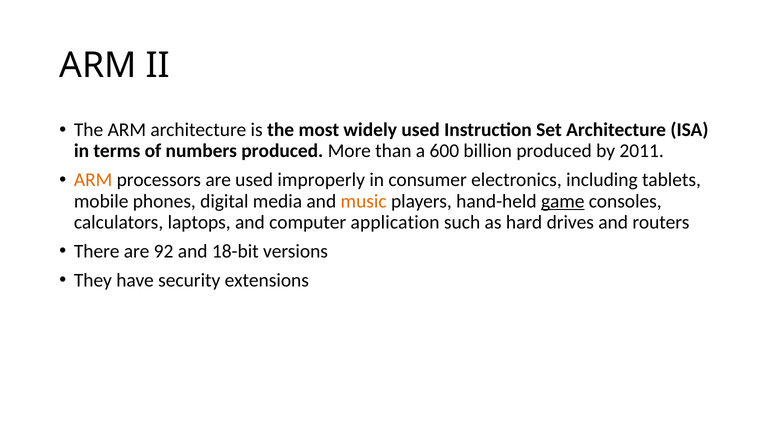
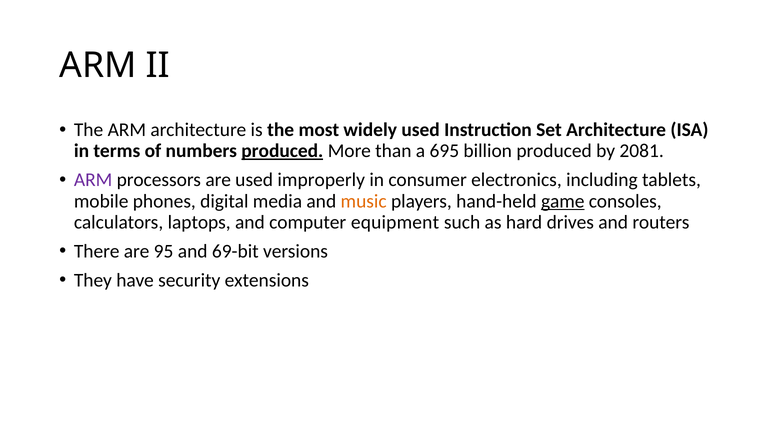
produced underline: none -> present (282, 151)
600: 600 -> 695 (444, 151)
2011: 2011 -> 2081 (642, 151)
ARM colour: orange -> purple (93, 180)
application: application -> equipment (395, 222)
92: 92 -> 95 (164, 251)
18-bit: 18-bit -> 69-bit (235, 251)
